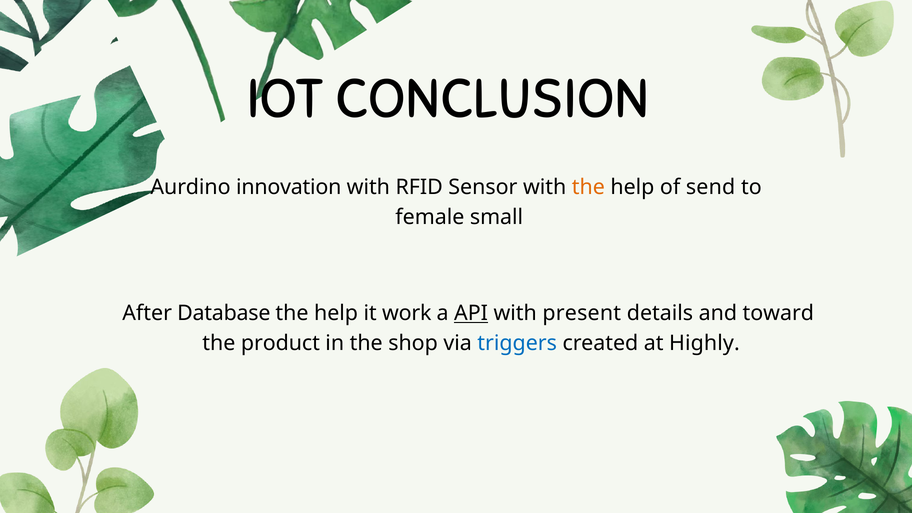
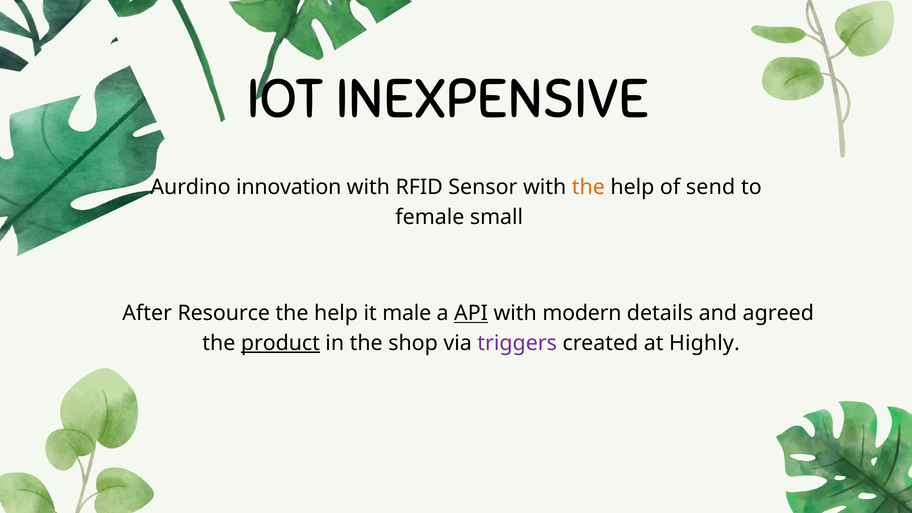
CONCLUSION: CONCLUSION -> INEXPENSIVE (492, 99)
Database: Database -> Resource (224, 313)
work: work -> male (407, 313)
present: present -> modern (582, 313)
toward: toward -> agreed (778, 313)
product underline: none -> present (280, 343)
triggers colour: blue -> purple (517, 343)
